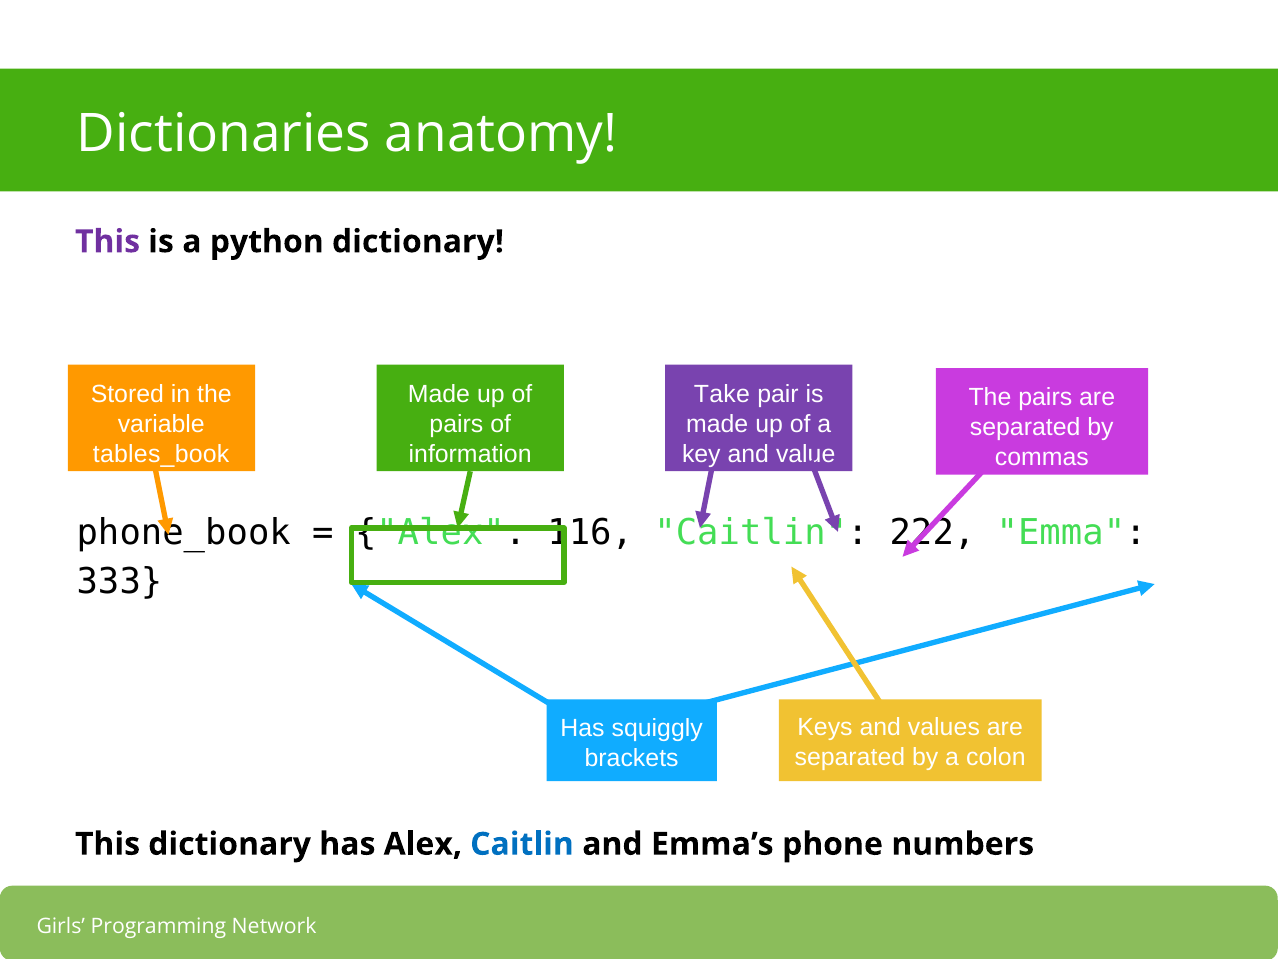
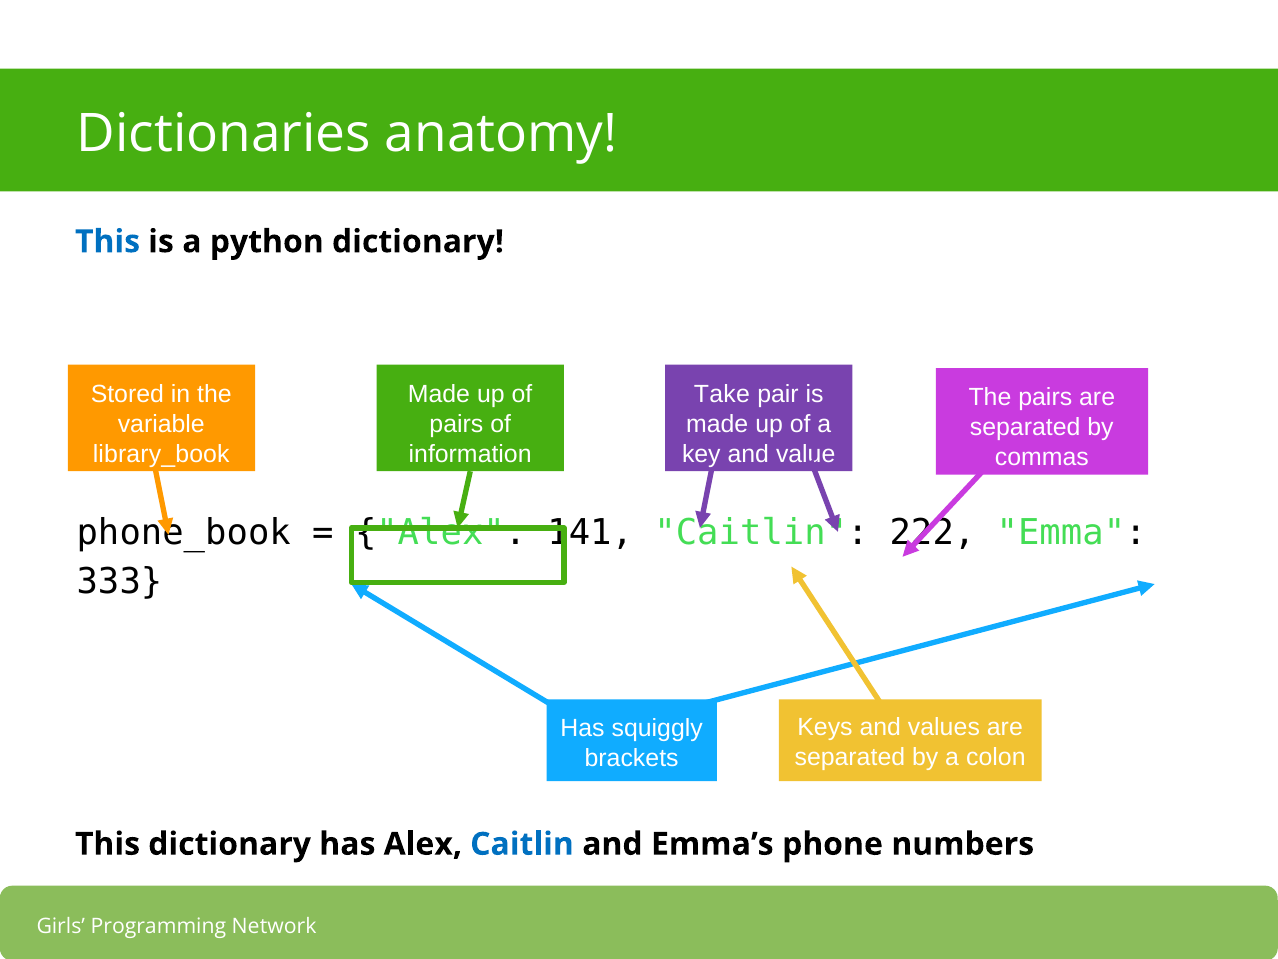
This colour: purple -> blue (108, 242)
tables_book: tables_book -> library_book (161, 454)
116: 116 -> 141 (590, 533)
